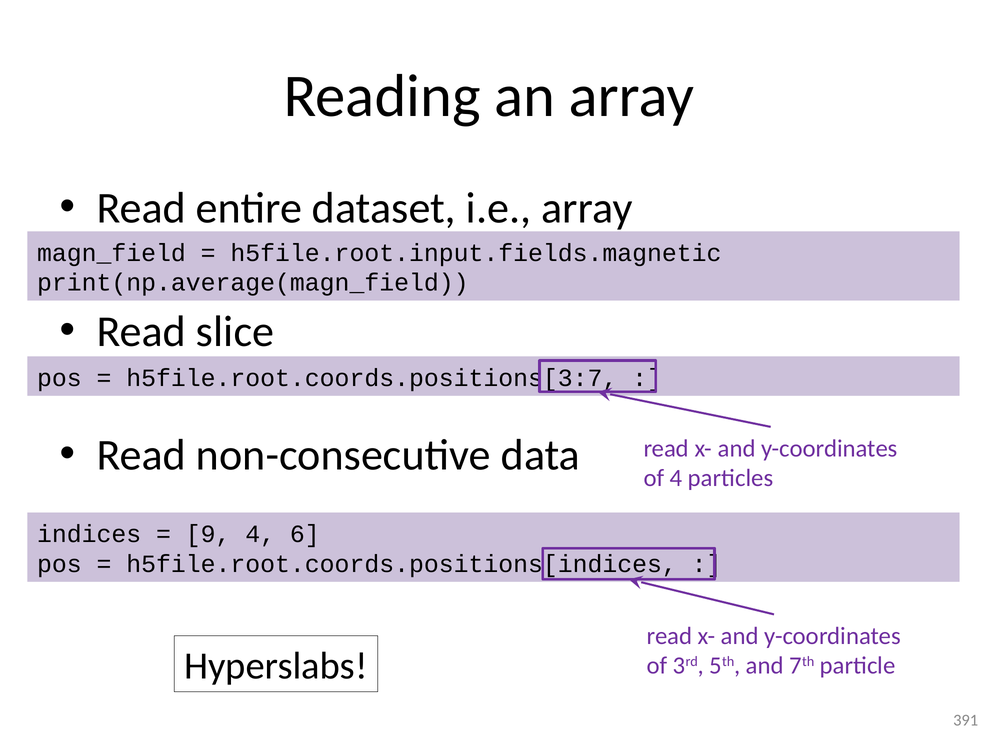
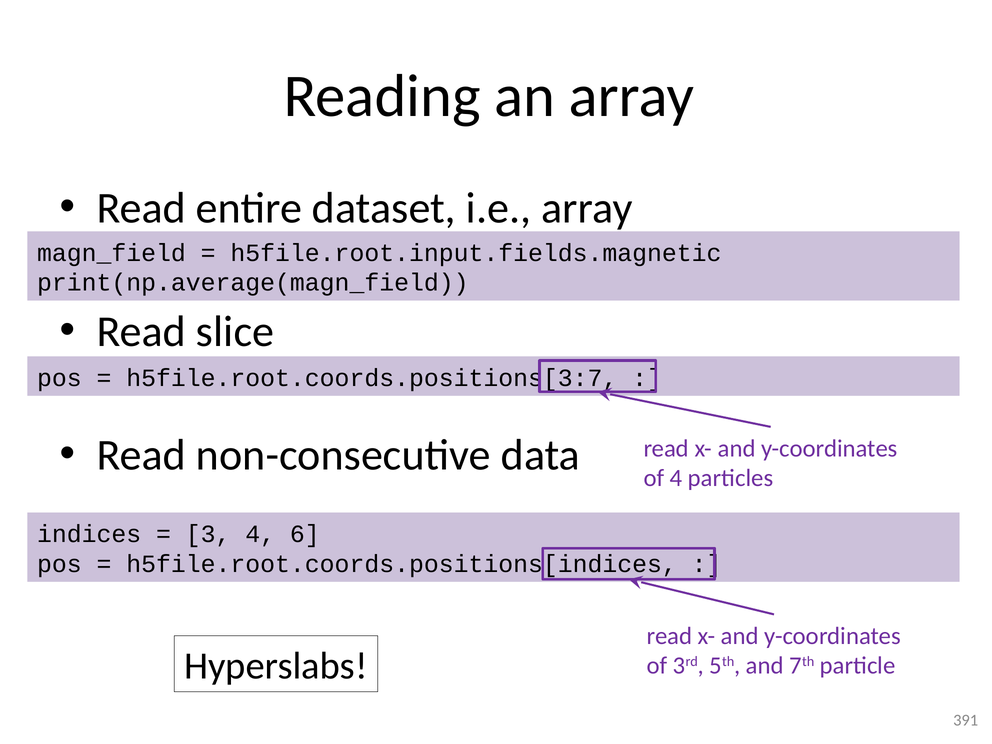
9: 9 -> 3 (208, 534)
